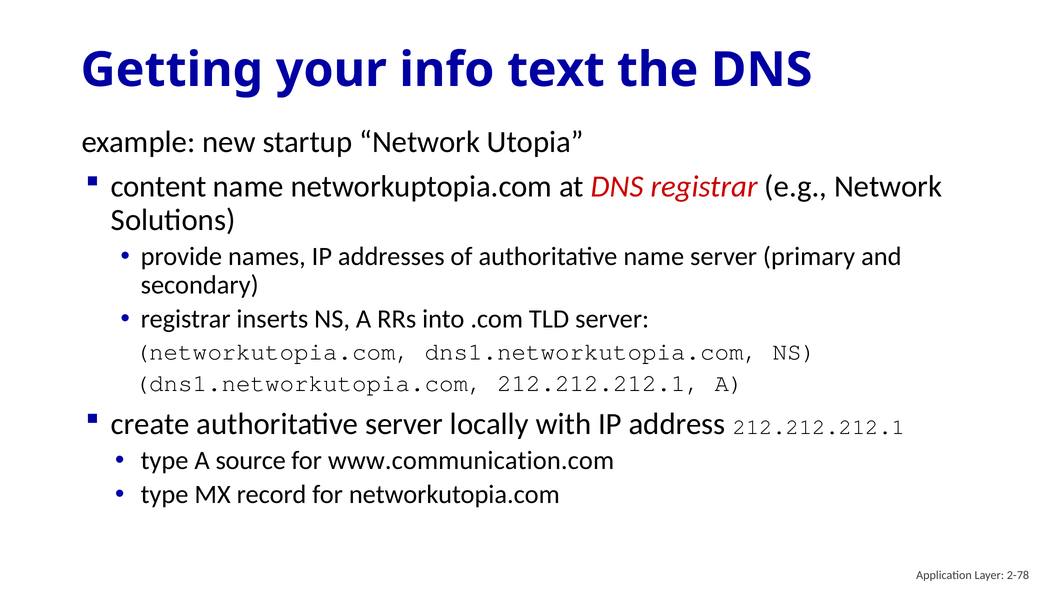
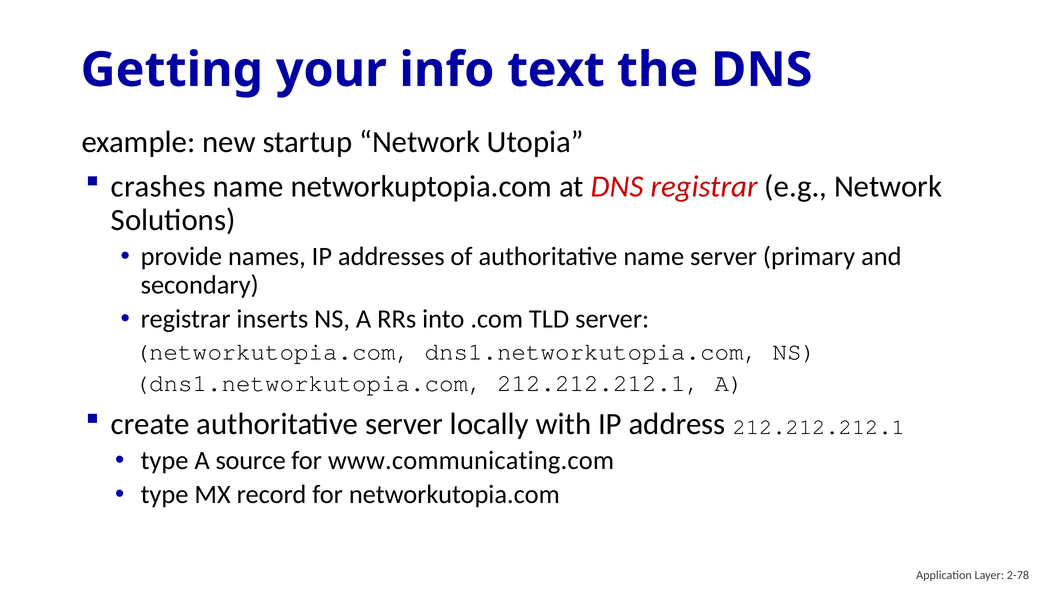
content: content -> crashes (158, 186)
www.communication.com: www.communication.com -> www.communicating.com (471, 460)
